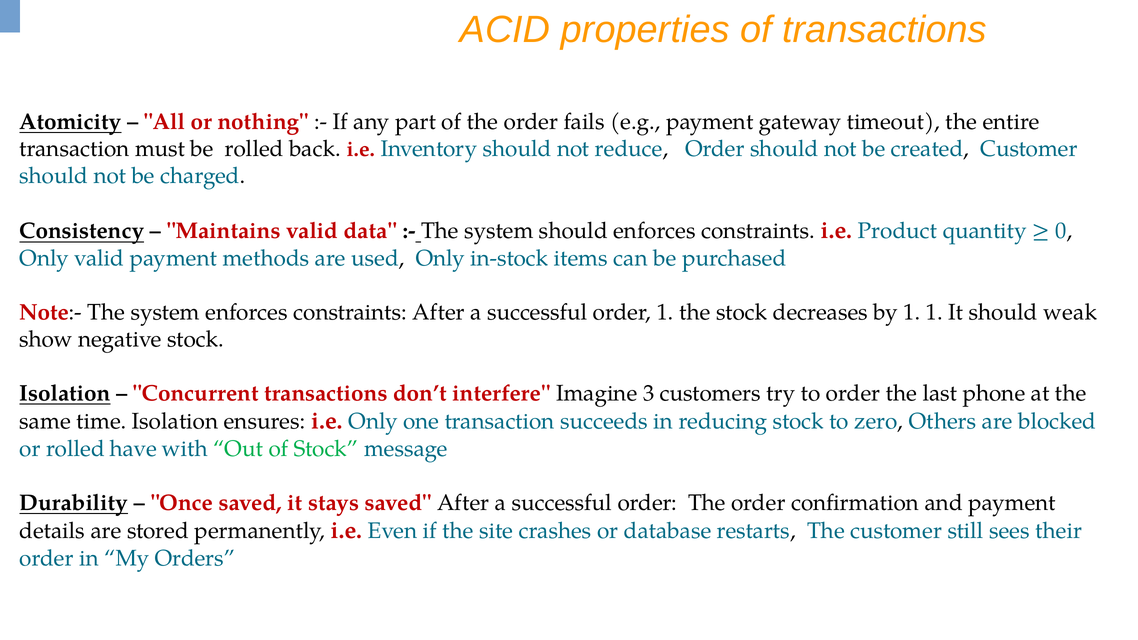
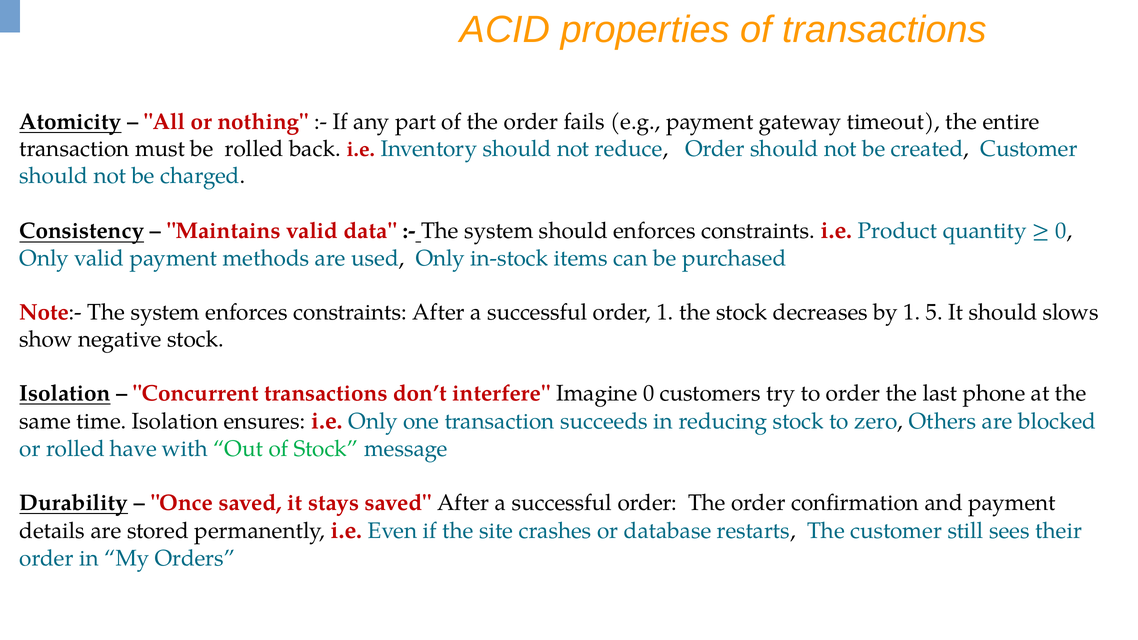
1 1: 1 -> 5 (934, 312)
weak: weak -> slows (1071, 312)
Imagine 3: 3 -> 0 (649, 393)
